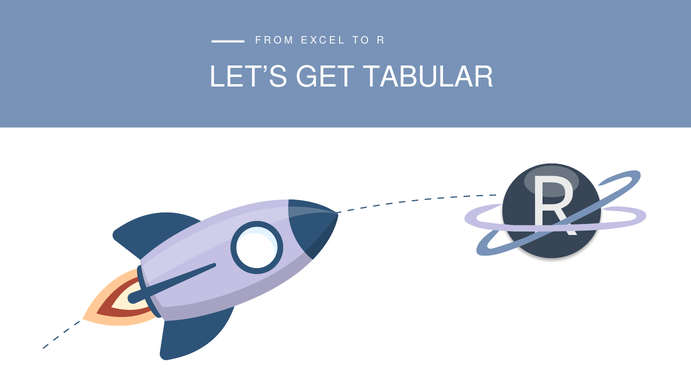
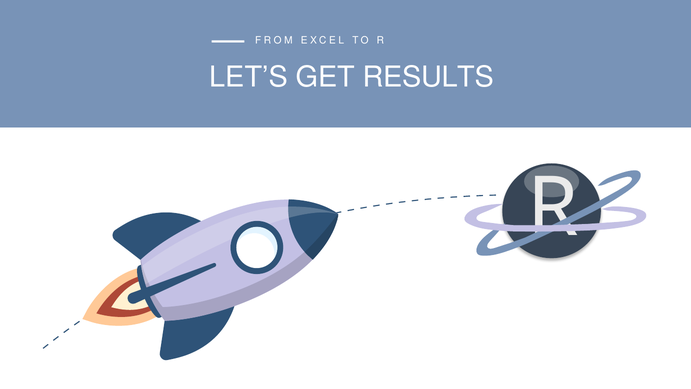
TABULAR: TABULAR -> RESULTS (428, 77)
